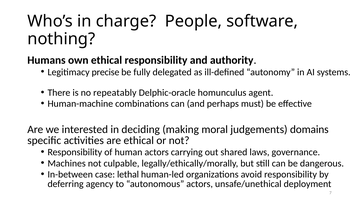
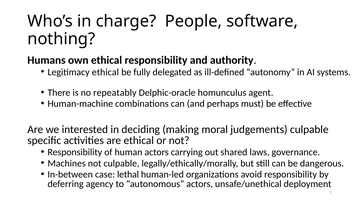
Legitimacy precise: precise -> ethical (105, 72)
judgements domains: domains -> culpable (309, 129)
